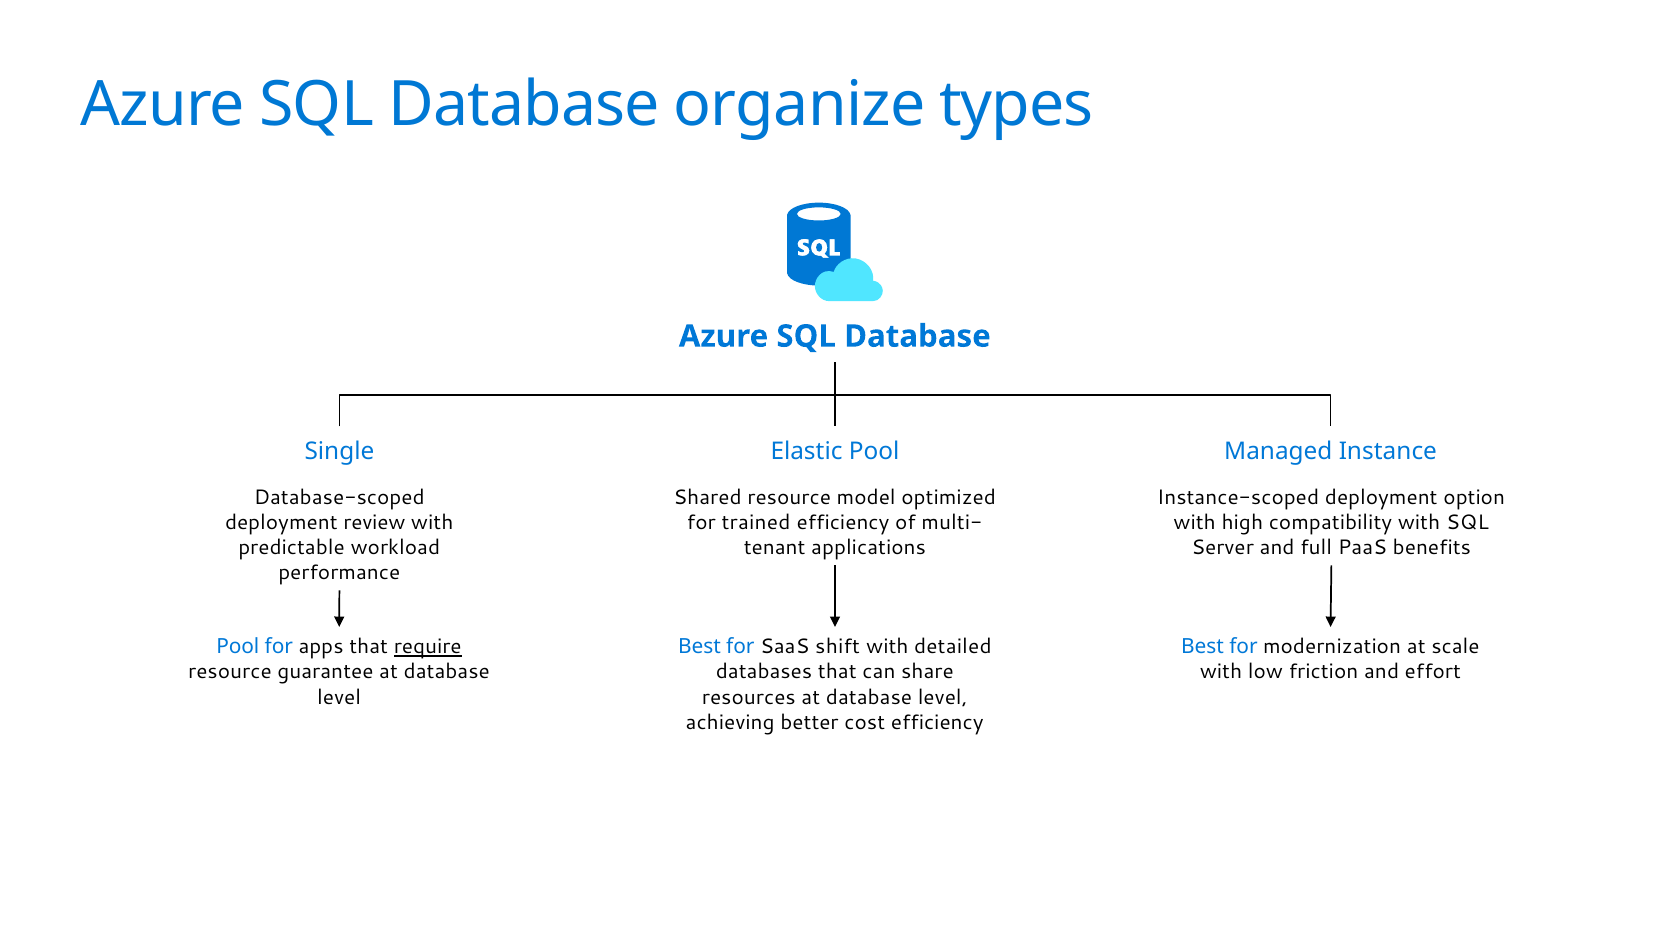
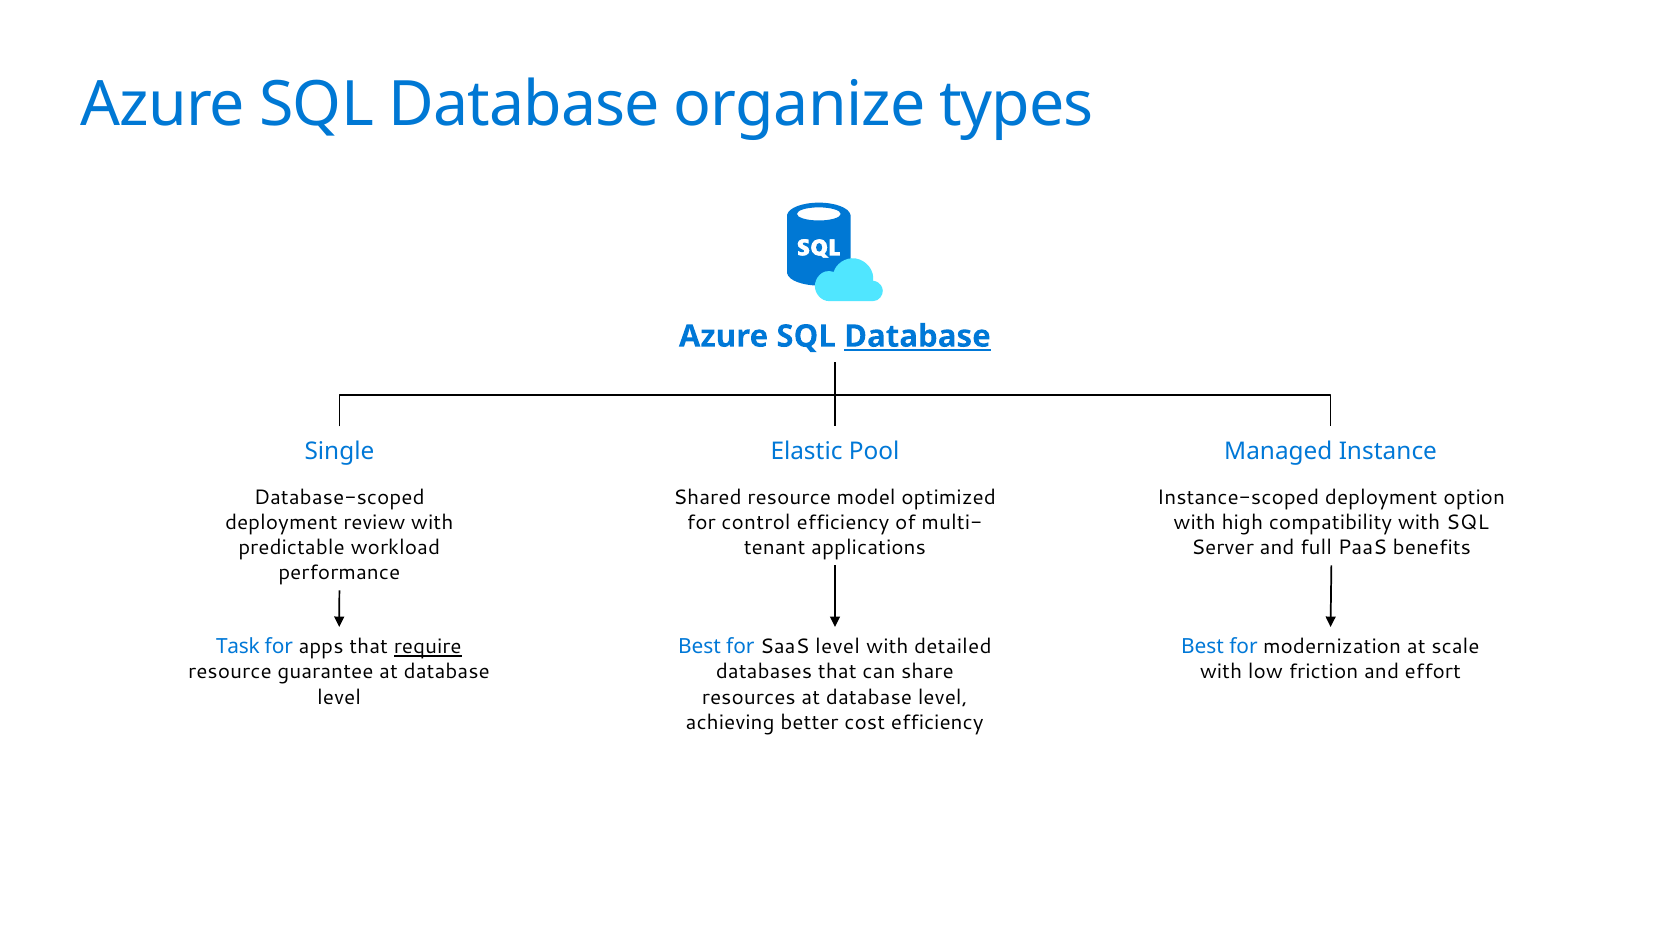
Database underline: none -> present (917, 337)
trained: trained -> control (756, 523)
Pool: Pool -> Task (238, 647)
SaaS shift: shift -> level (838, 647)
